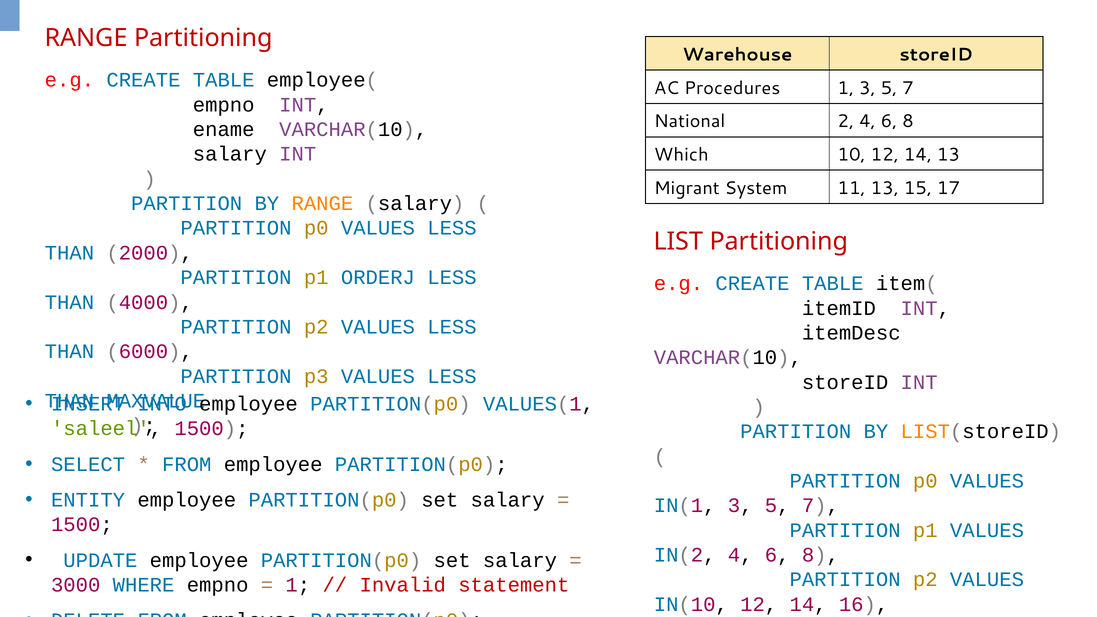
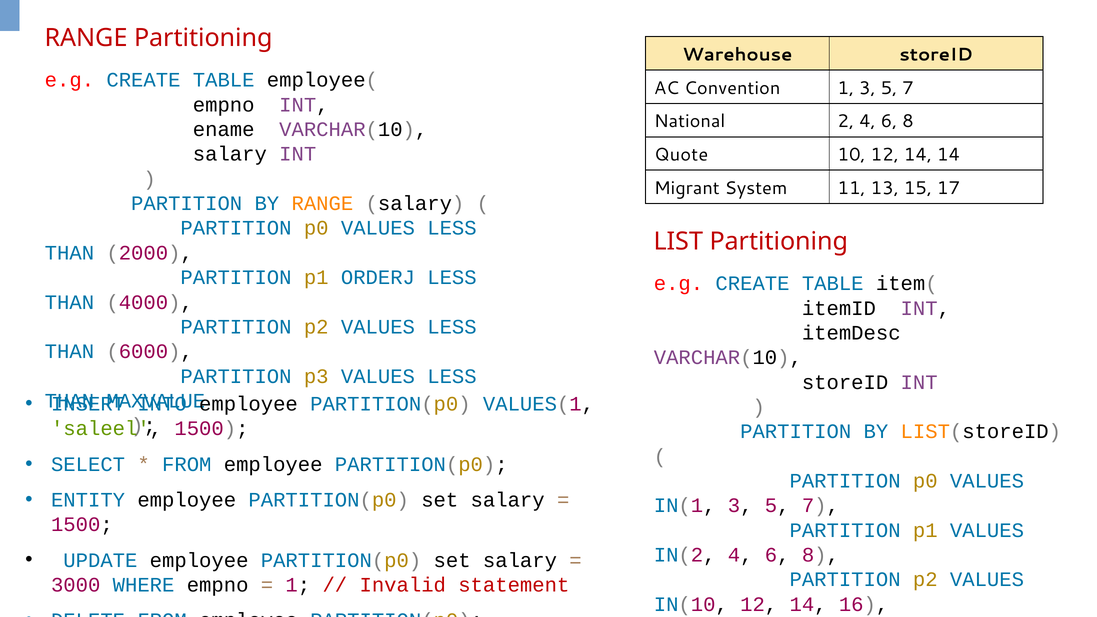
Procedures: Procedures -> Convention (732, 88)
Which: Which -> Quote (681, 155)
14 13: 13 -> 14 (948, 155)
